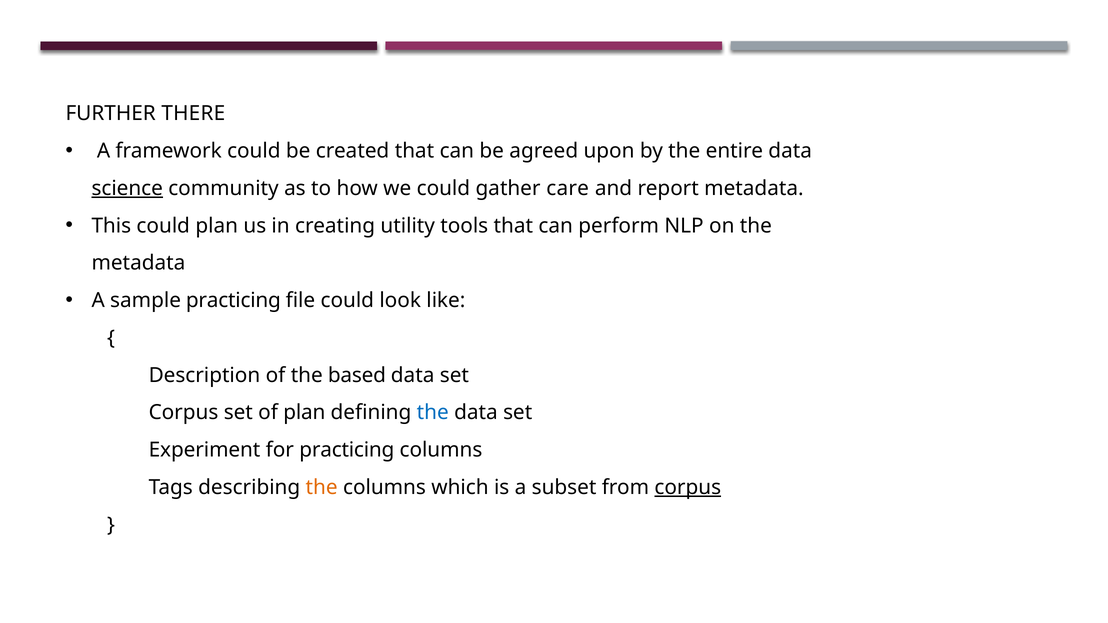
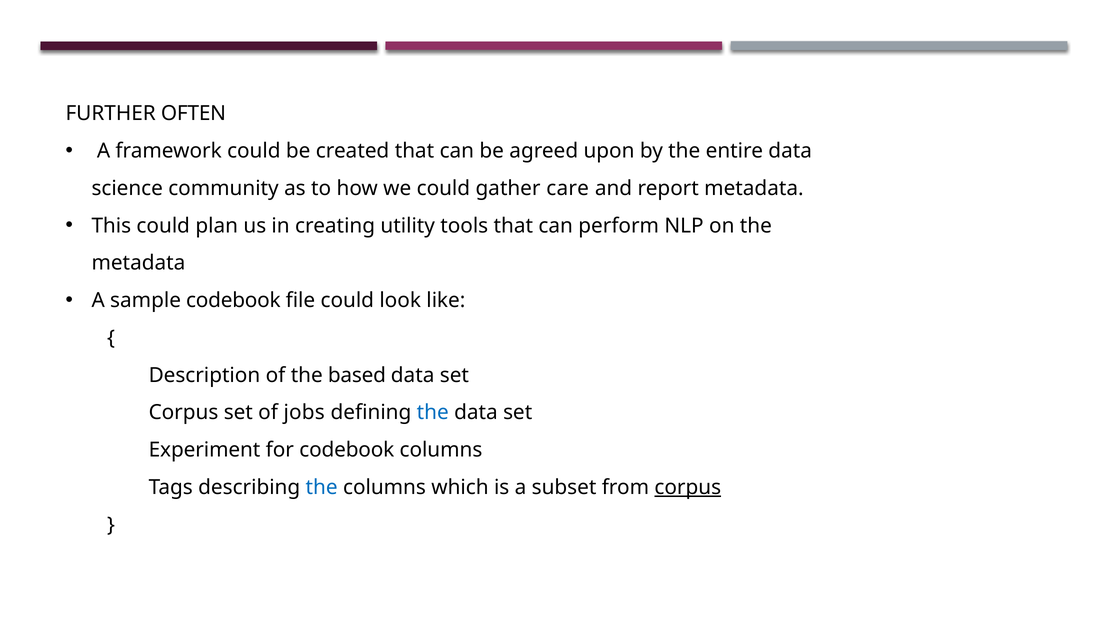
THERE: THERE -> OFTEN (193, 114)
science underline: present -> none (127, 188)
sample practicing: practicing -> codebook (233, 301)
of plan: plan -> jobs (304, 413)
for practicing: practicing -> codebook (347, 450)
the colour: orange -> blue (322, 488)
